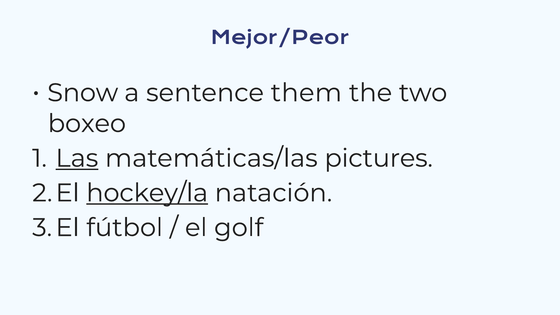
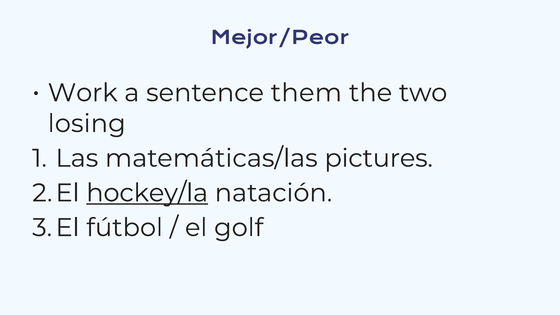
Snow: Snow -> Work (83, 93)
boxeo: boxeo -> losing (87, 124)
Las underline: present -> none (77, 158)
